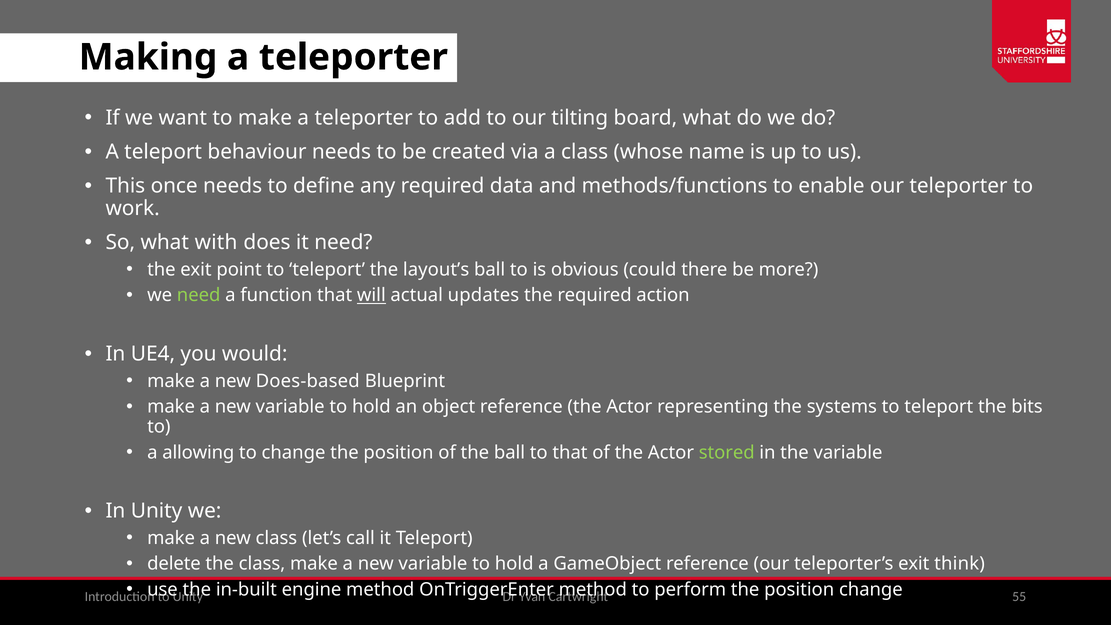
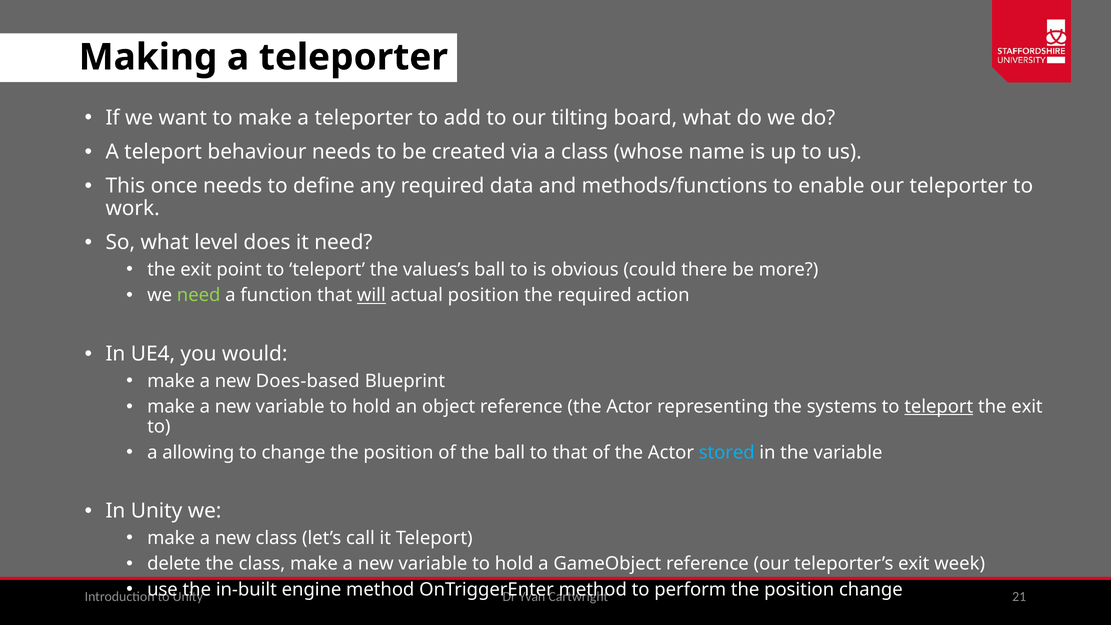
with: with -> level (216, 243)
layout’s: layout’s -> values’s (436, 270)
actual updates: updates -> position (483, 295)
teleport underline: none -> present (939, 407)
bits: bits -> exit (1027, 407)
stored colour: light green -> light blue (727, 452)
think: think -> week (960, 564)
55: 55 -> 21 (1019, 597)
